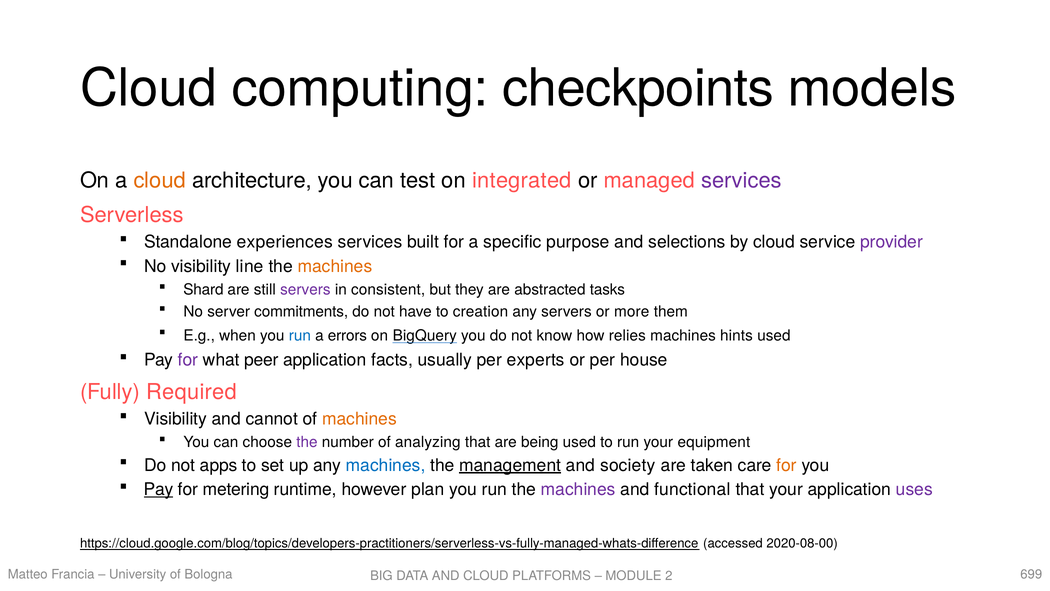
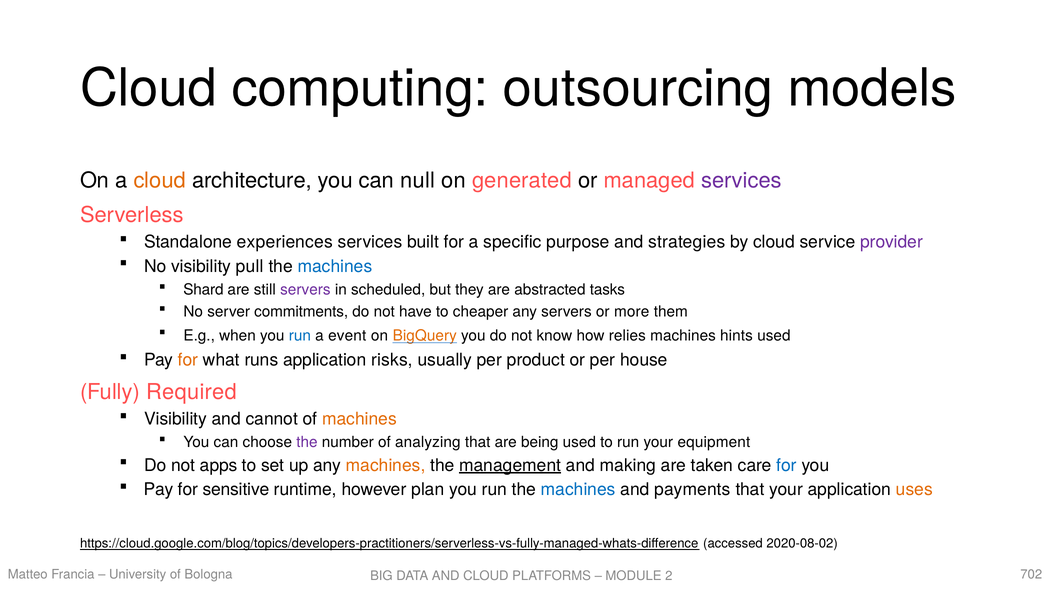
checkpoints: checkpoints -> outsourcing (638, 88)
test: test -> null (418, 181)
integrated: integrated -> generated (522, 181)
selections: selections -> strategies (687, 242)
line: line -> pull (250, 266)
machines colour: orange -> blue (335, 266)
consistent: consistent -> scheduled (388, 289)
creation: creation -> cheaper (481, 311)
errors: errors -> event (347, 335)
BigQuery colour: black -> orange (425, 335)
for colour: purple -> orange (188, 360)
peer: peer -> runs (261, 360)
facts: facts -> risks (392, 360)
experts: experts -> product (536, 360)
machines colour: blue -> orange (386, 465)
society: society -> making (628, 465)
for colour: orange -> blue (787, 465)
Pay underline: present -> none (159, 489)
metering: metering -> sensitive (236, 489)
machines colour: purple -> blue (578, 489)
functional: functional -> payments (692, 489)
uses colour: purple -> orange (914, 489)
2020-08-00: 2020-08-00 -> 2020-08-02 (802, 543)
699: 699 -> 702 (1031, 574)
